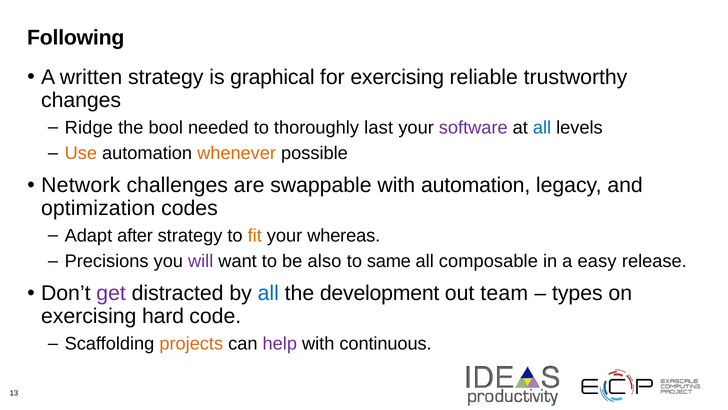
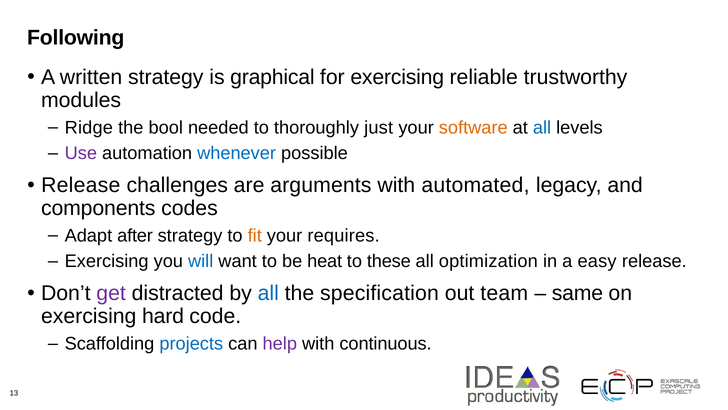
changes: changes -> modules (81, 100)
last: last -> just (379, 128)
software colour: purple -> orange (473, 128)
Use colour: orange -> purple (81, 153)
whenever colour: orange -> blue (237, 153)
Network: Network -> Release (81, 185)
swappable: swappable -> arguments (321, 185)
with automation: automation -> automated (475, 185)
optimization: optimization -> components (98, 208)
whereas: whereas -> requires (344, 235)
Precisions: Precisions -> Exercising (107, 261)
will colour: purple -> blue (201, 261)
also: also -> heat (325, 261)
same: same -> these (389, 261)
composable: composable -> optimization (488, 261)
development: development -> specification (379, 293)
types: types -> same (577, 293)
projects colour: orange -> blue (191, 343)
